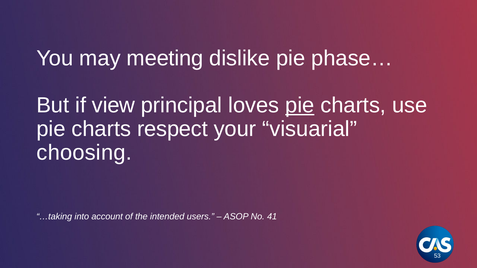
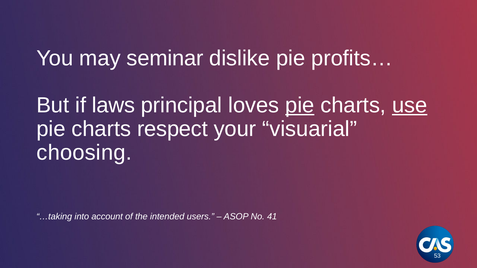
meeting: meeting -> seminar (165, 58)
phase…: phase… -> profits… (352, 58)
view: view -> laws (114, 106)
use underline: none -> present (410, 106)
